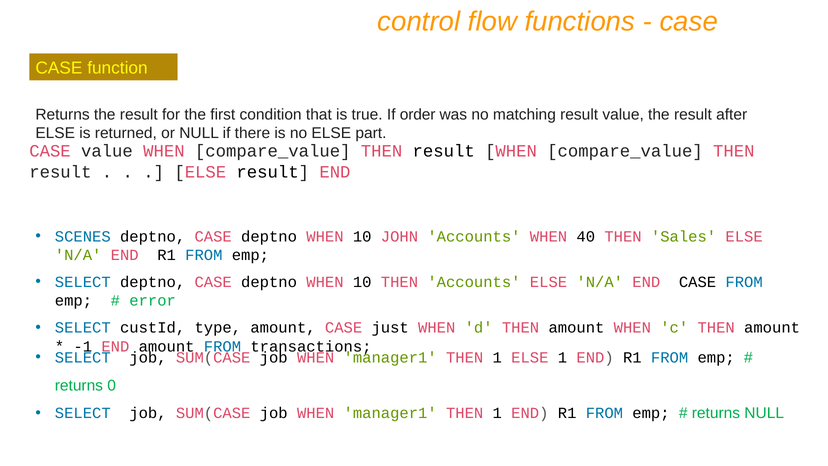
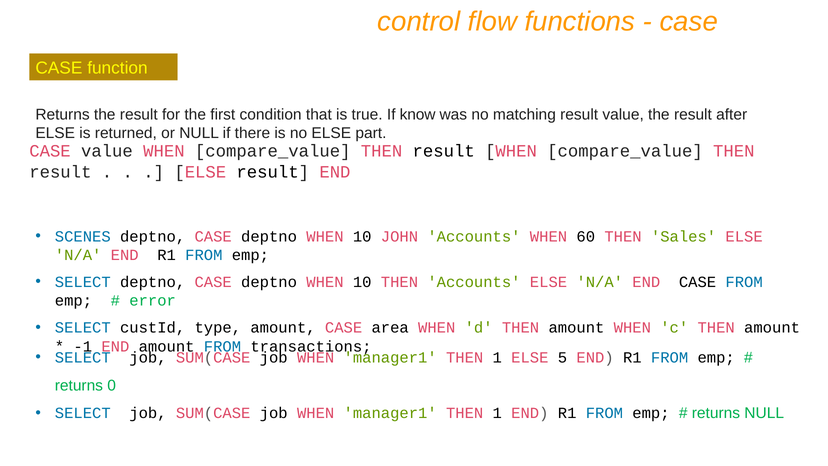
order: order -> know (418, 114)
40: 40 -> 60 (586, 237)
just: just -> area (390, 328)
ELSE 1: 1 -> 5 (562, 357)
